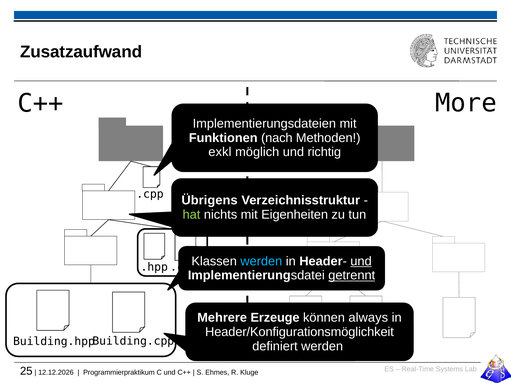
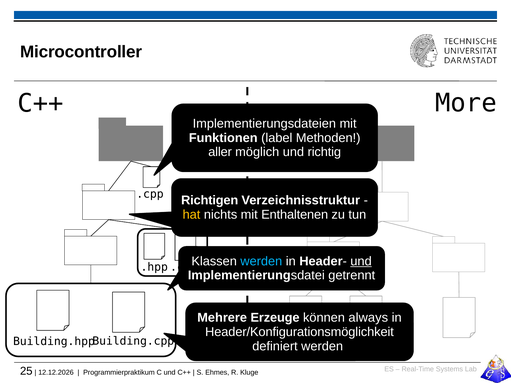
Zusatzaufwand: Zusatzaufwand -> Microcontroller (81, 52)
nach: nach -> label (277, 138)
exkl: exkl -> aller (220, 152)
Übrigens: Übrigens -> Richtigen (210, 201)
hat colour: light green -> yellow (191, 215)
Eigenheiten: Eigenheiten -> Enthaltenen (295, 215)
getrennt underline: present -> none (352, 276)
